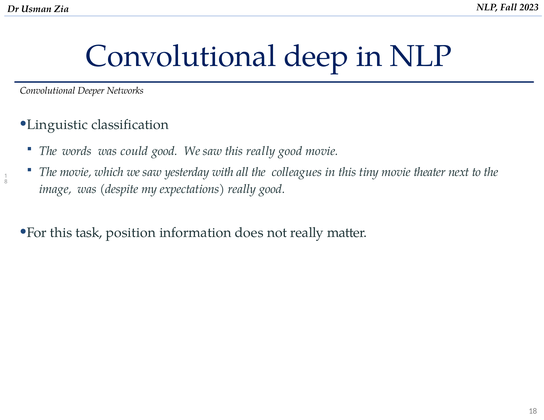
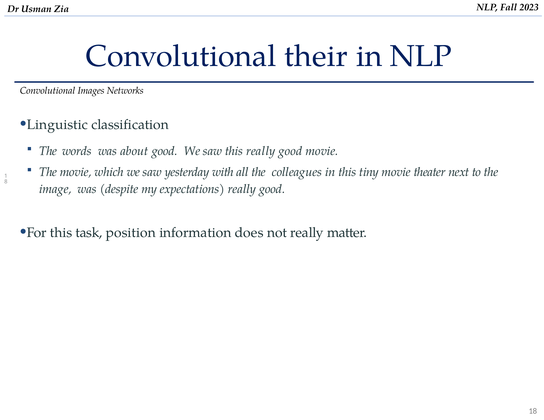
deep: deep -> their (316, 56)
Deeper: Deeper -> Images (91, 91)
could: could -> about (134, 151)
